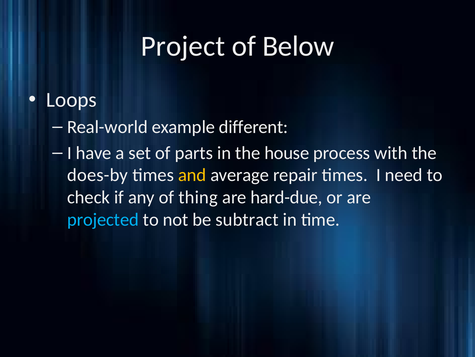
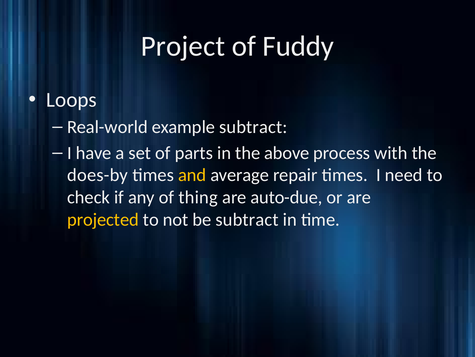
Below: Below -> Fuddy (298, 46)
example different: different -> subtract (253, 127)
house: house -> above (287, 153)
hard-due: hard-due -> auto-due (286, 197)
projected colour: light blue -> yellow (103, 219)
